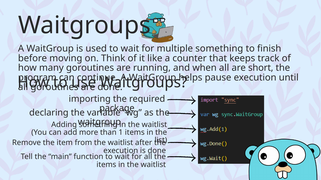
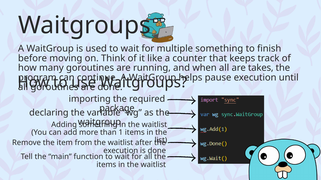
short: short -> takes (261, 68)
